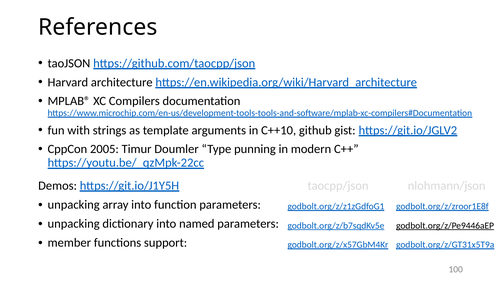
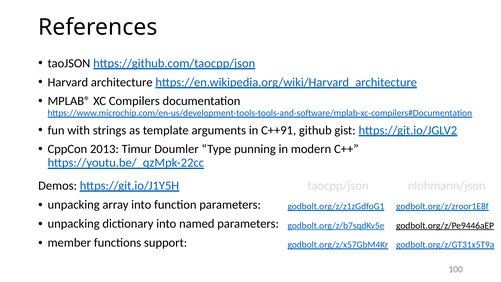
C++10: C++10 -> C++91 (279, 130)
2005: 2005 -> 2013 (104, 149)
